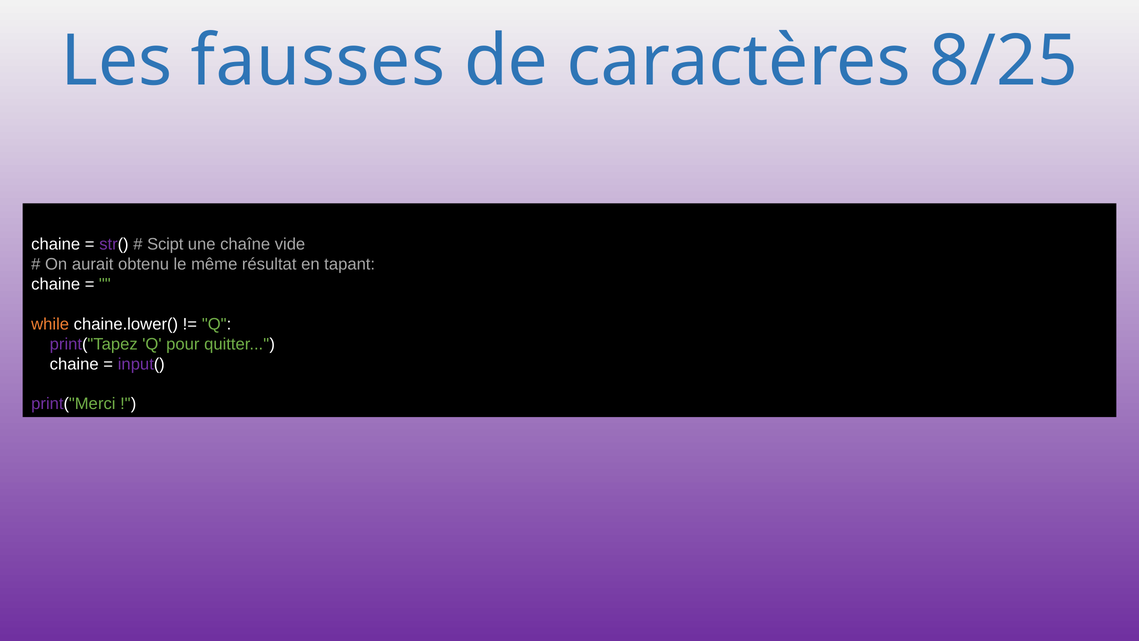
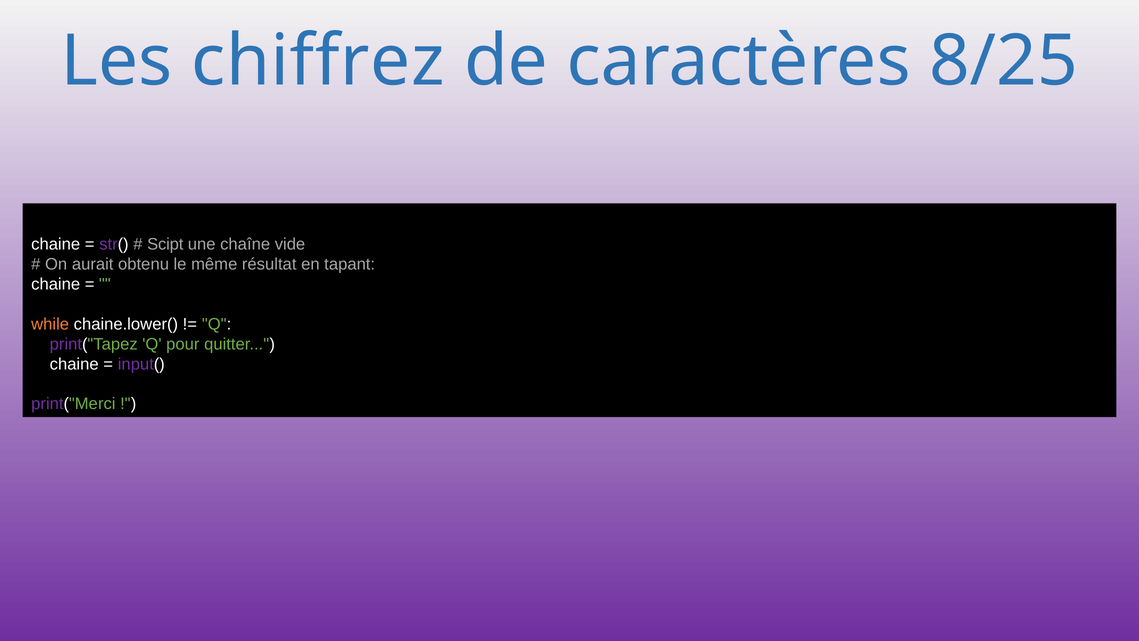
fausses: fausses -> chiffrez (318, 61)
